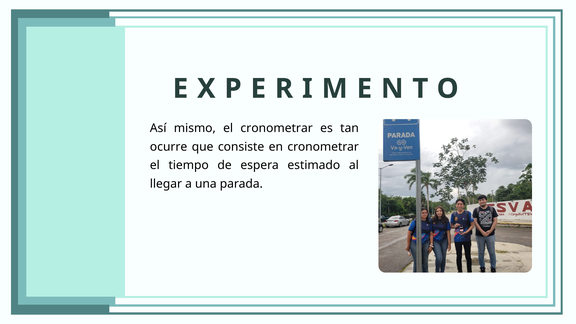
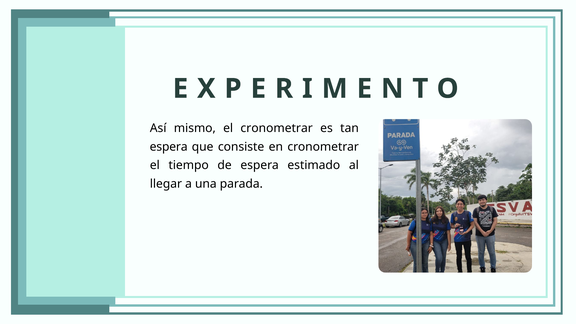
ocurre: ocurre -> espera (169, 147)
